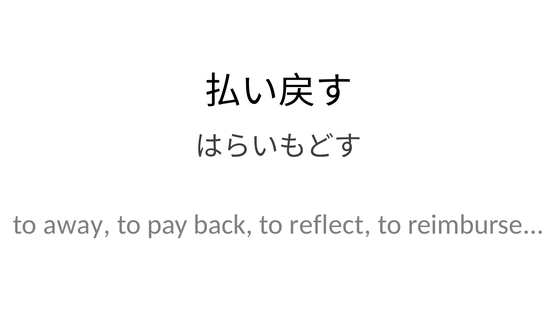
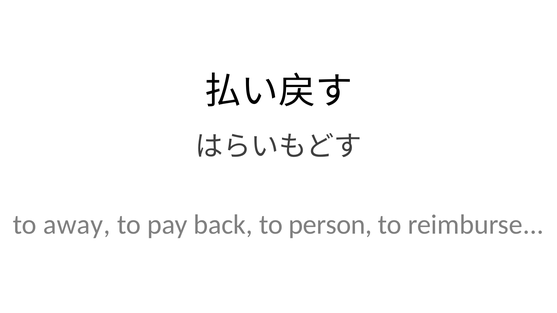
reflect: reflect -> person (330, 225)
